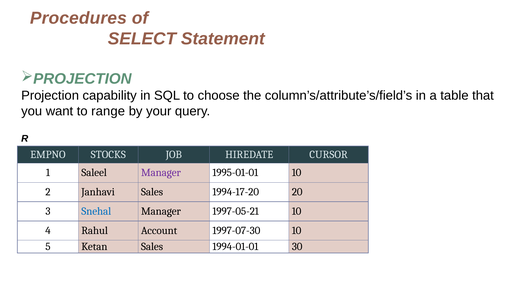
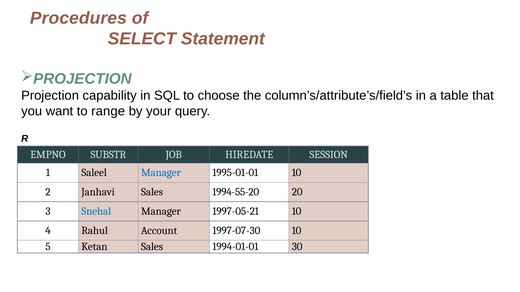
STOCKS: STOCKS -> SUBSTR (108, 155)
CURSOR: CURSOR -> SESSION (329, 155)
Manager colour: purple -> blue (161, 173)
1994-17-20: 1994-17-20 -> 1994-55-20 (236, 192)
